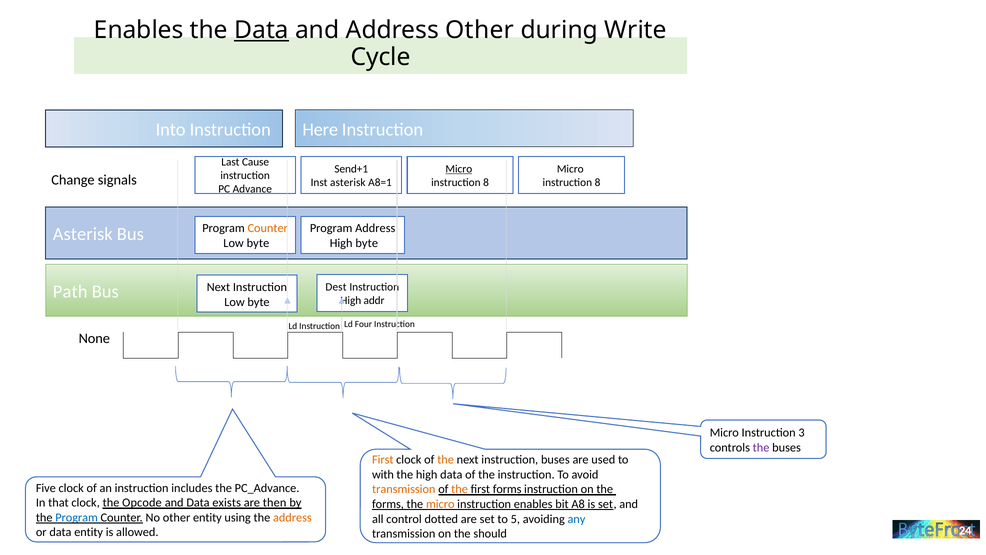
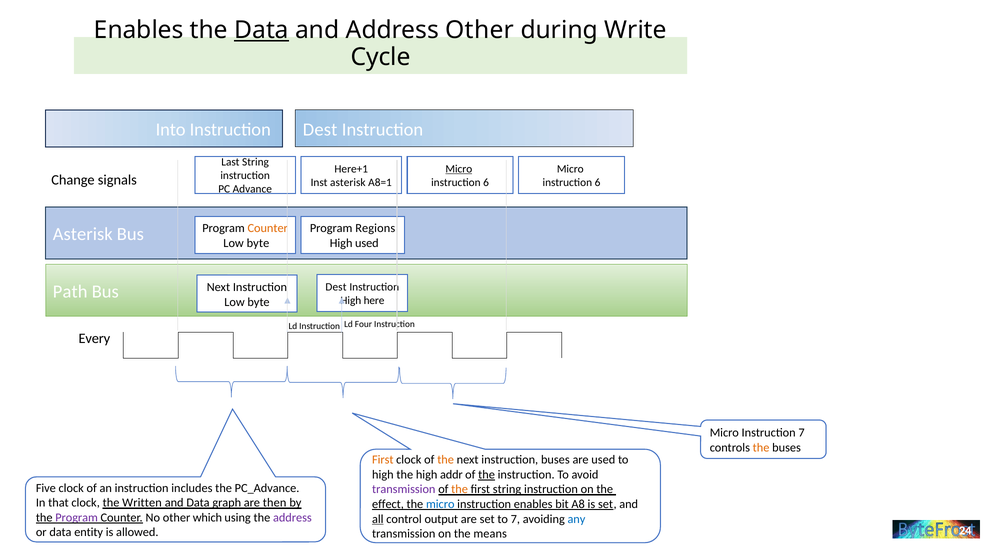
Instruction Here: Here -> Dest (320, 130)
Last Cause: Cause -> String (255, 162)
Send+1: Send+1 -> Here+1 (351, 169)
8: 8 -> 6 (486, 182)
8: 8 -> 6 (598, 182)
Program Address: Address -> Regions (375, 228)
High byte: byte -> used (367, 243)
addr: addr -> here (374, 300)
None: None -> Every (94, 339)
Instruction 3: 3 -> 7 (802, 432)
the colour: purple -> orange (761, 447)
with: with -> high (383, 474)
high data: data -> addr (451, 474)
the underline: none -> present (487, 474)
transmission colour: orange -> purple (404, 489)
first forms: forms -> string (507, 489)
Opcode: Opcode -> Written (142, 502)
exists: exists -> graph (227, 502)
forms: forms -> effect (388, 504)
micro colour: orange -> blue (440, 504)
Program colour: blue -> purple (77, 517)
other entity: entity -> which (207, 517)
address colour: orange -> purple (292, 517)
all underline: none -> present (378, 519)
dotted: dotted -> output (441, 519)
to 5: 5 -> 7 (515, 519)
should: should -> means (490, 533)
